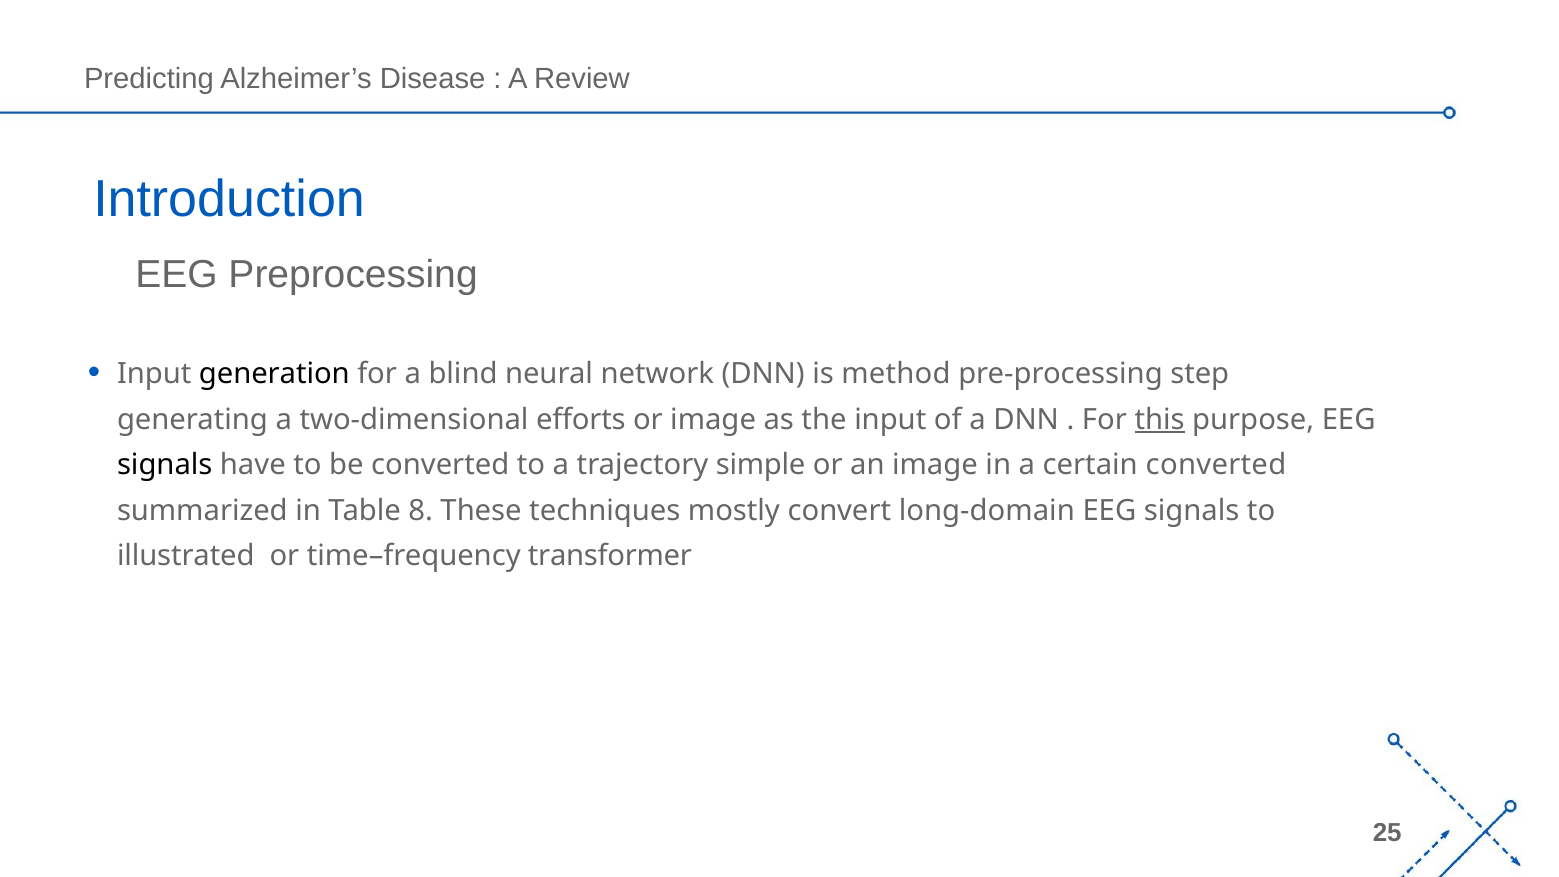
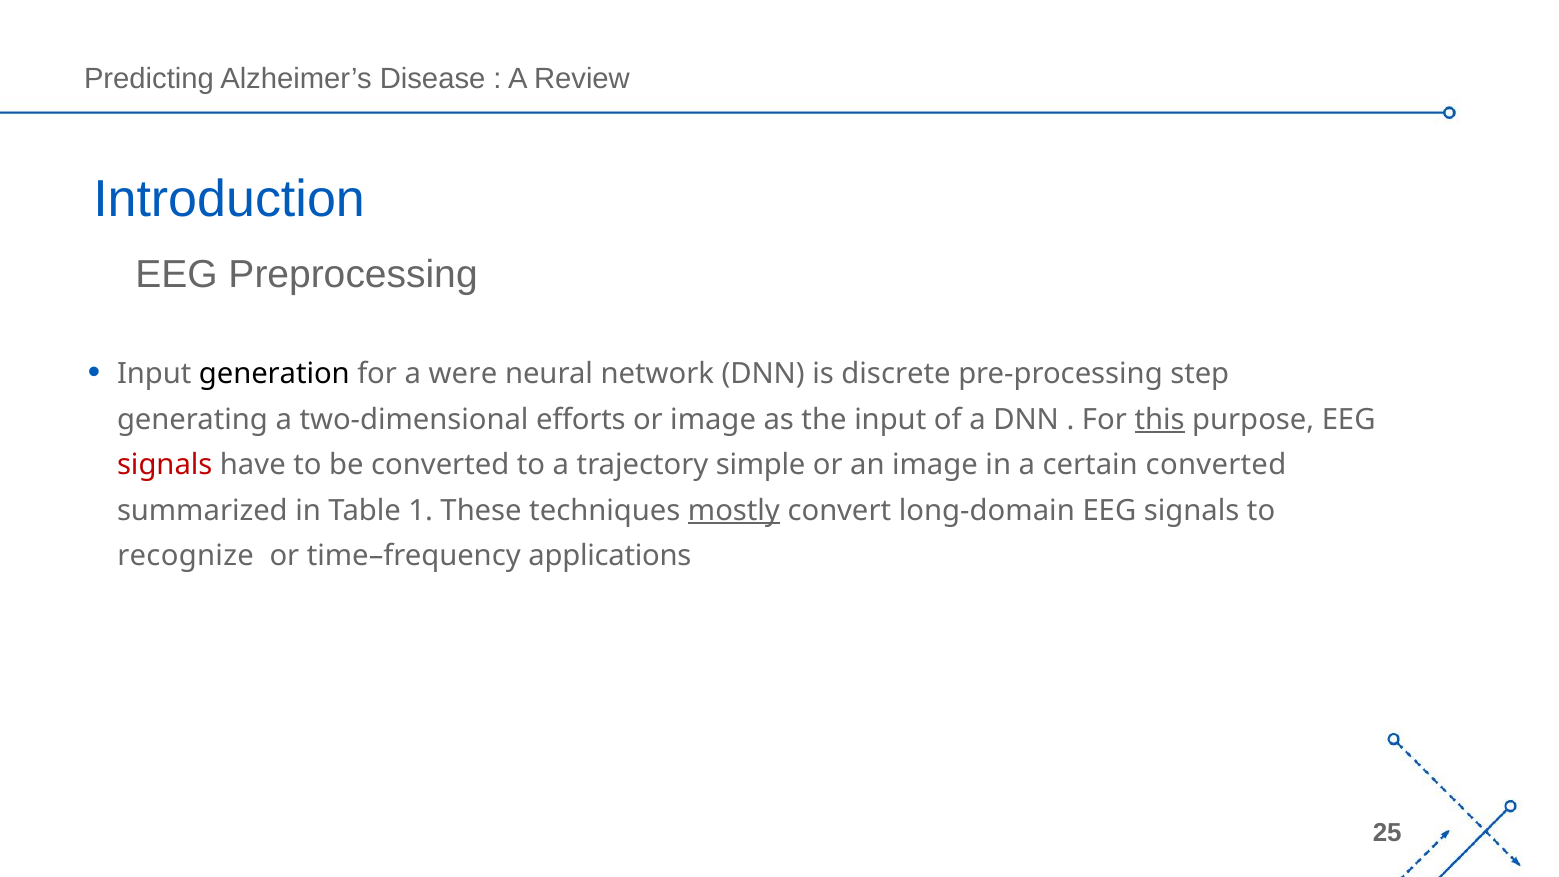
blind: blind -> were (463, 374)
method: method -> discrete (896, 374)
signals colour: black -> red (165, 465)
8: 8 -> 1 (421, 511)
mostly underline: none -> present (734, 511)
illustrated: illustrated -> recognize (186, 556)
transformer: transformer -> applications (610, 556)
